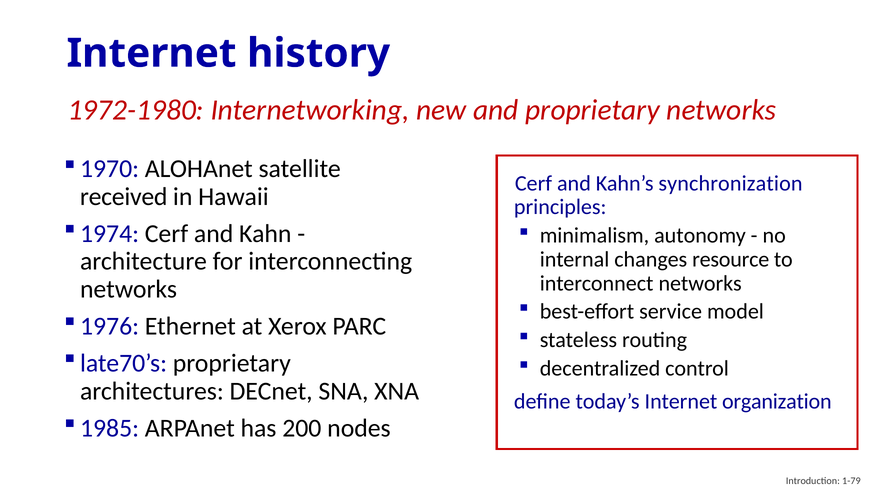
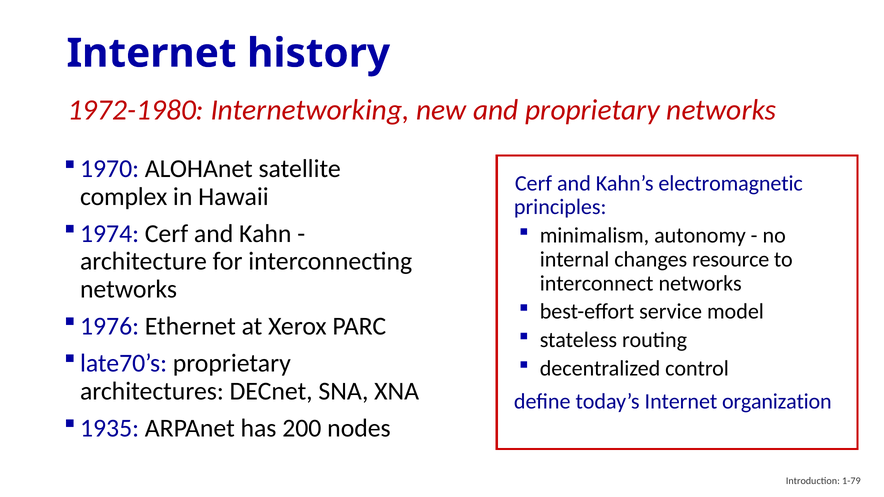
synchronization: synchronization -> electromagnetic (731, 183)
received: received -> complex (124, 197)
1985: 1985 -> 1935 (110, 428)
